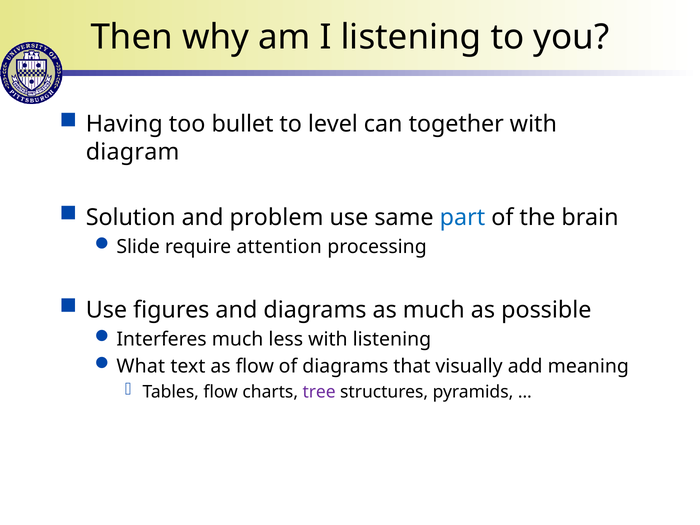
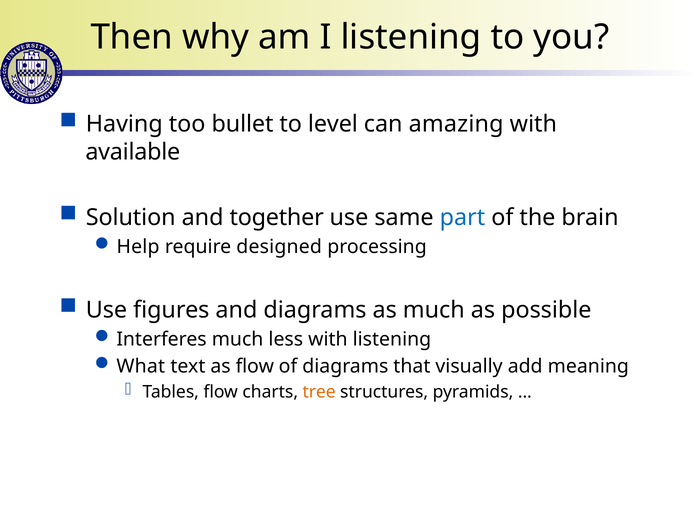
together: together -> amazing (456, 124)
diagram: diagram -> available (133, 152)
problem: problem -> together (277, 217)
Slide: Slide -> Help (138, 247)
attention: attention -> designed (279, 247)
tree colour: purple -> orange (319, 392)
